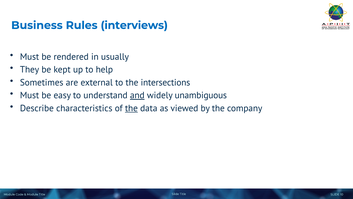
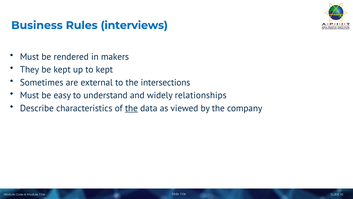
usually: usually -> makers (115, 57)
to help: help -> kept (104, 69)
and underline: present -> none (137, 95)
unambiguous: unambiguous -> relationships (201, 95)
